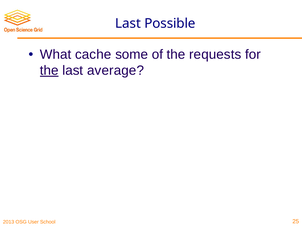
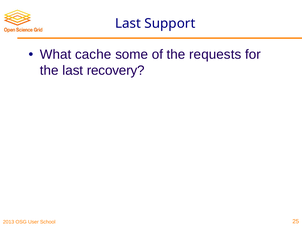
Possible: Possible -> Support (170, 24)
the underline: present -> none (49, 71)
average: average -> recovery (116, 71)
